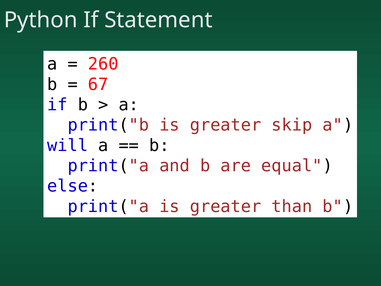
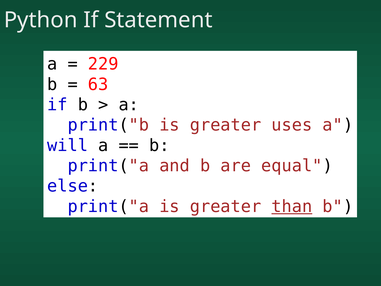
260: 260 -> 229 (103, 64)
67: 67 -> 63 (98, 84)
skip: skip -> uses (292, 125)
than underline: none -> present (292, 206)
